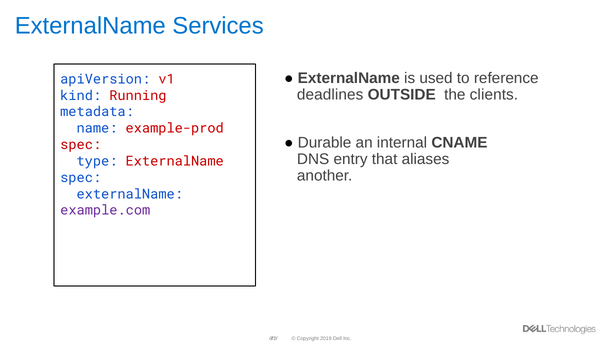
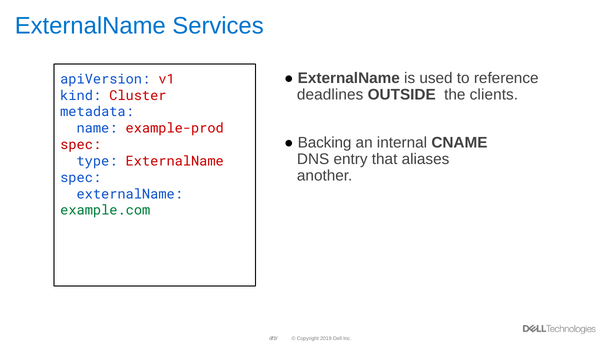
Running: Running -> Cluster (138, 95)
Durable: Durable -> Backing (325, 143)
example.com colour: purple -> green (105, 210)
